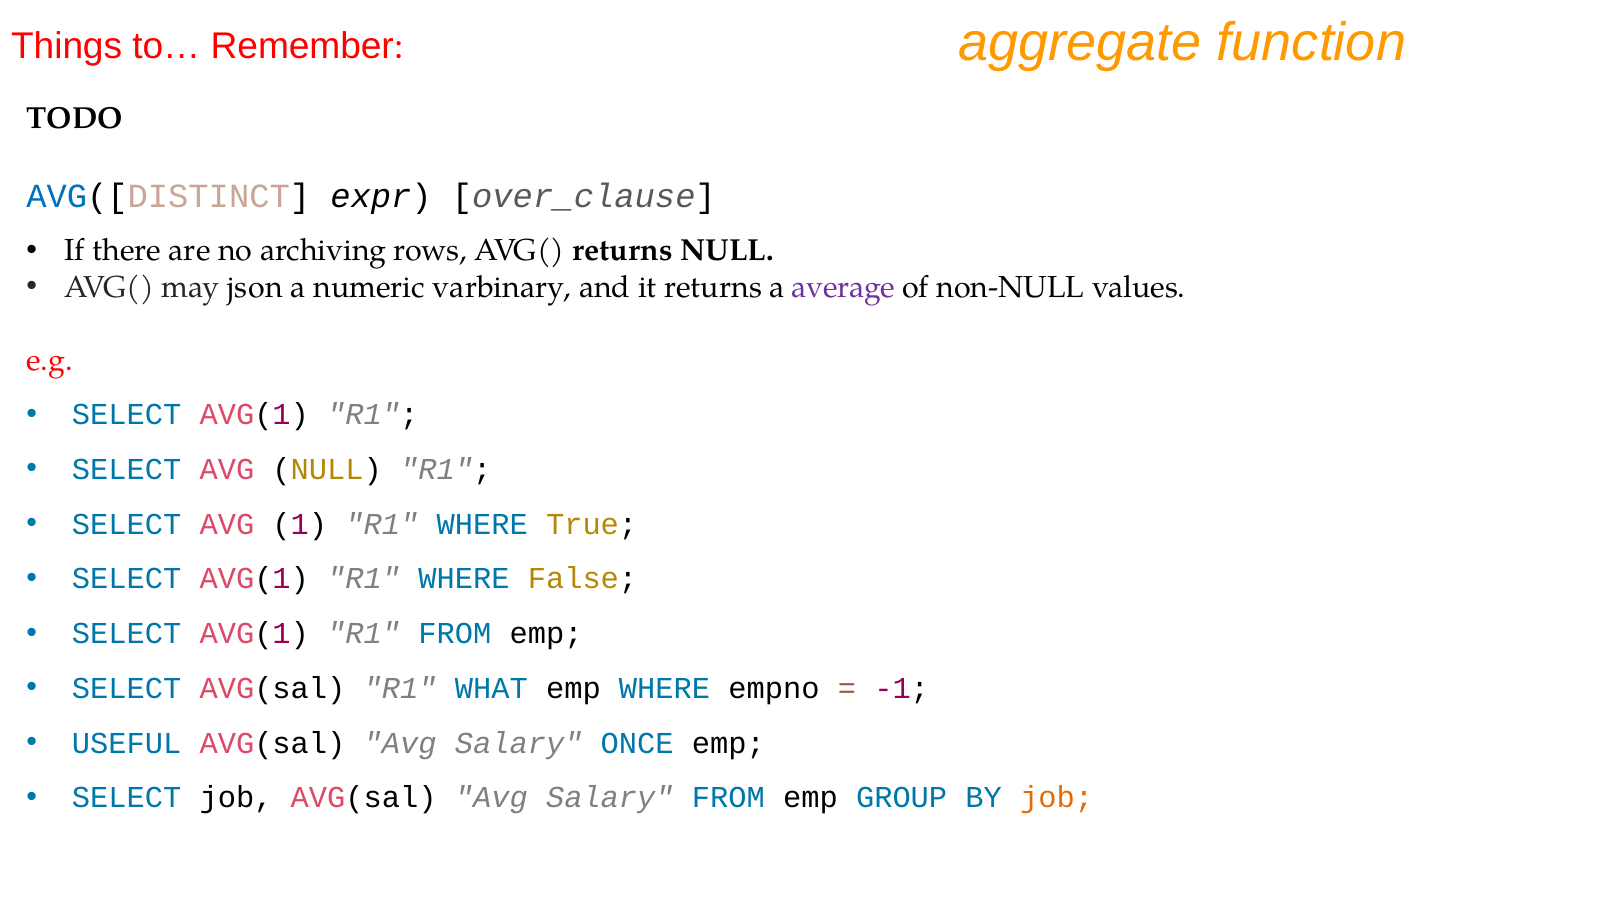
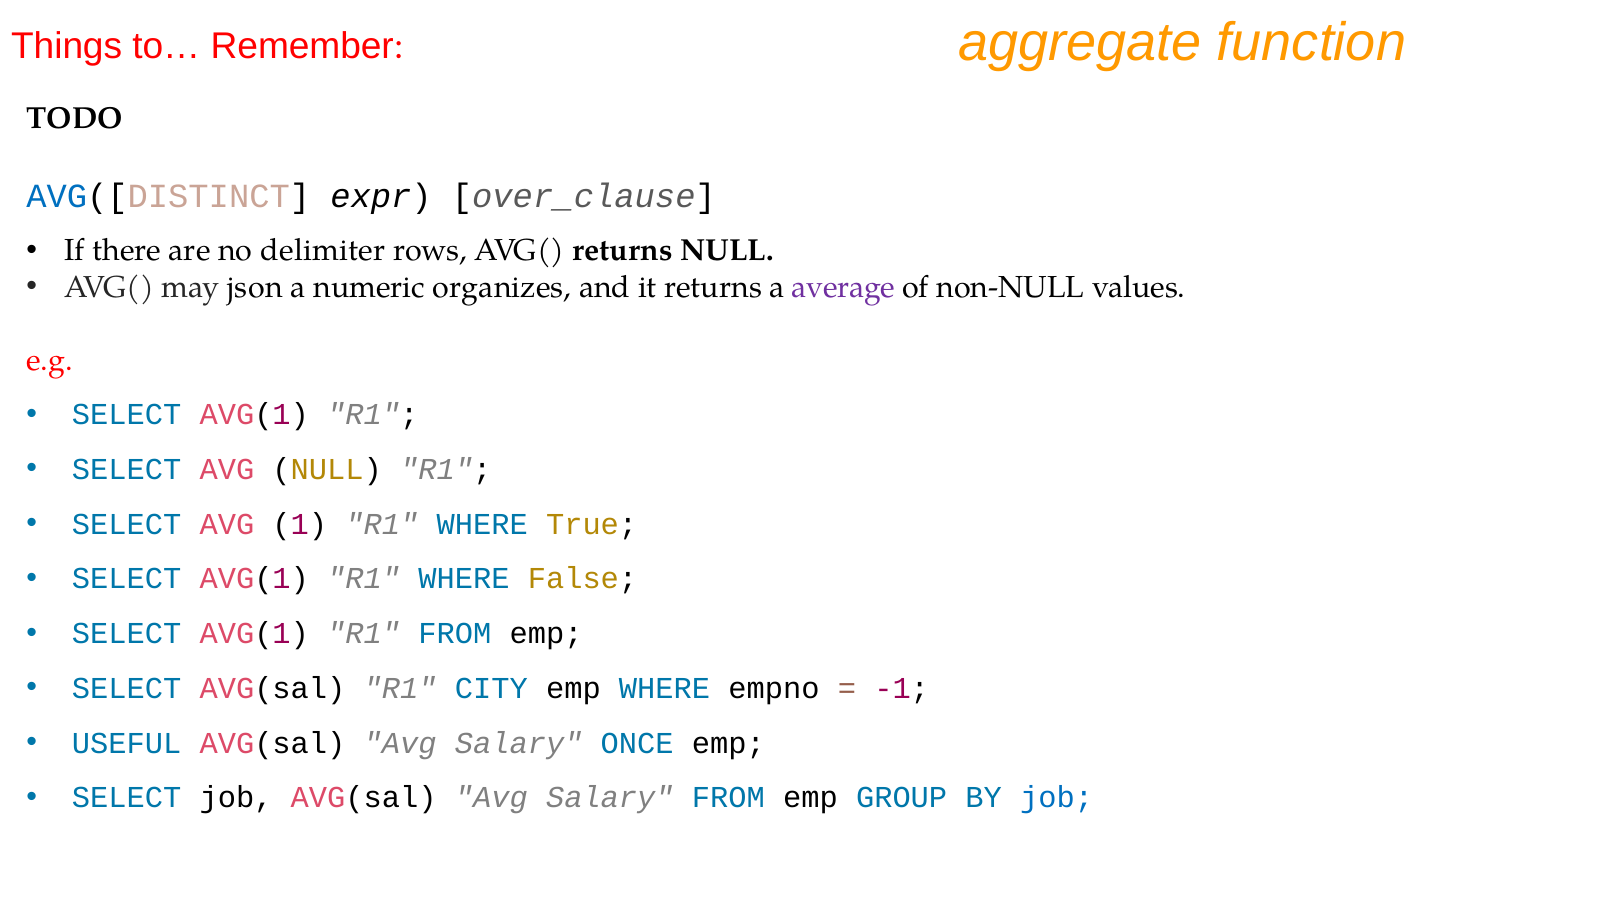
archiving: archiving -> delimiter (323, 251)
varbinary: varbinary -> organizes (502, 287)
WHAT: WHAT -> CITY (491, 688)
job colour: orange -> blue (1057, 798)
